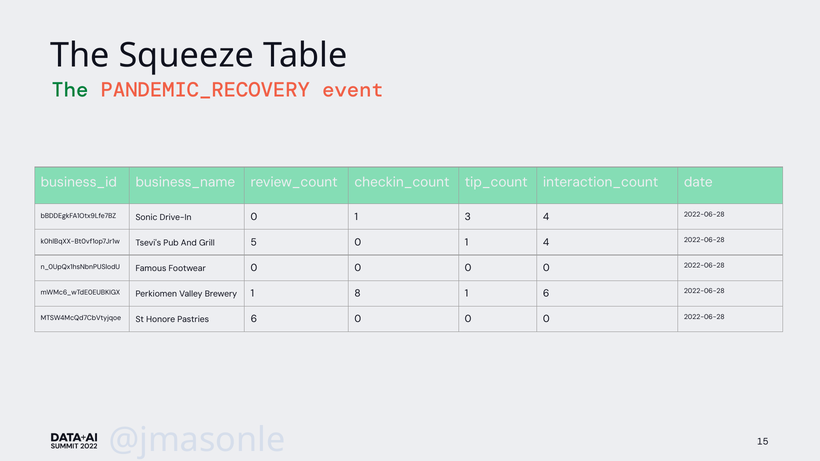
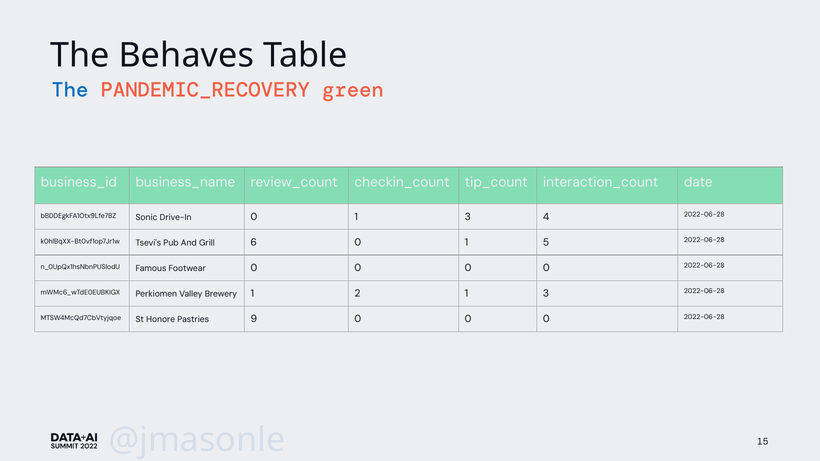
Squeeze: Squeeze -> Behaves (186, 55)
The colour: green -> blue (70, 90)
event: event -> green (353, 90)
5: 5 -> 6 (254, 243)
1 4: 4 -> 5 (546, 243)
8: 8 -> 2 (357, 294)
6: 6 -> 3 (546, 294)
Pastries 6: 6 -> 9 (254, 319)
